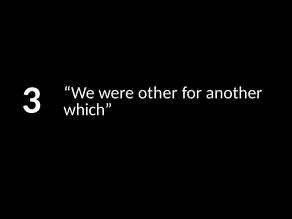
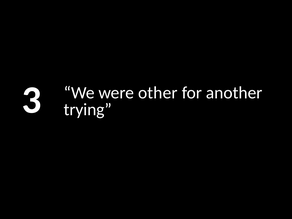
which: which -> trying (88, 110)
